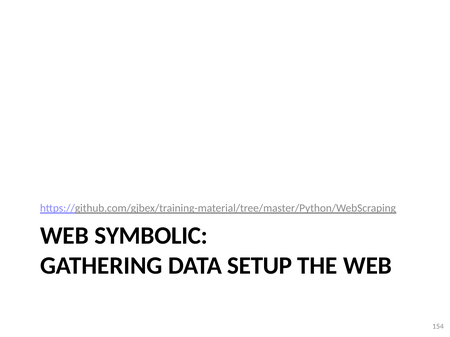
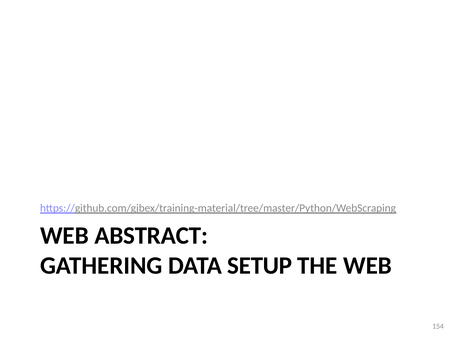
SYMBOLIC: SYMBOLIC -> ABSTRACT (151, 236)
